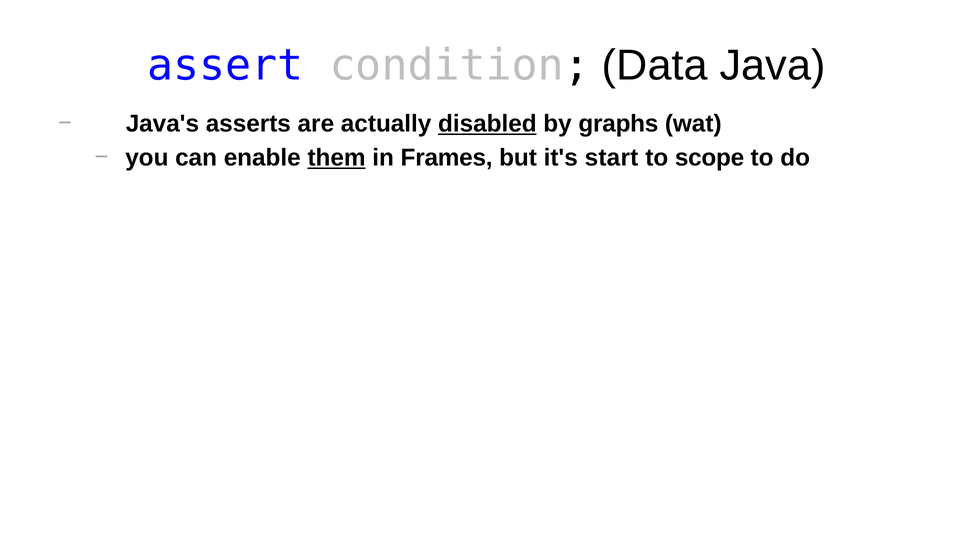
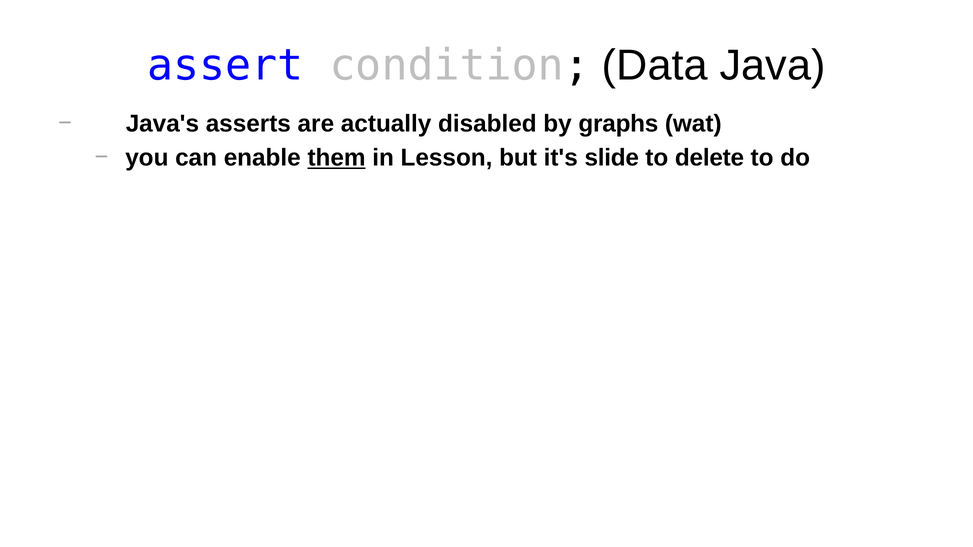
disabled underline: present -> none (487, 124)
Frames: Frames -> Lesson (447, 158)
start: start -> slide (612, 158)
scope: scope -> delete (710, 158)
